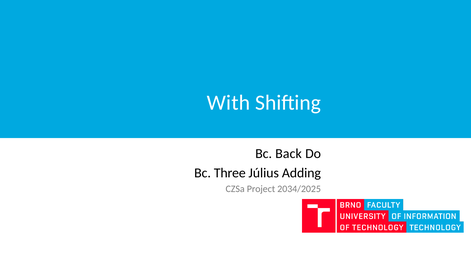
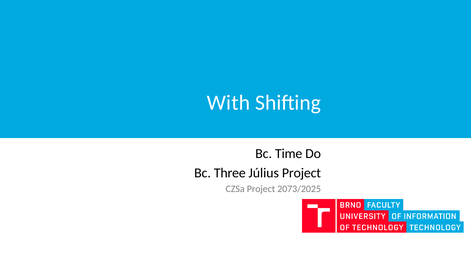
Back: Back -> Time (289, 154)
Július Adding: Adding -> Project (301, 173)
2034/2025: 2034/2025 -> 2073/2025 (299, 189)
